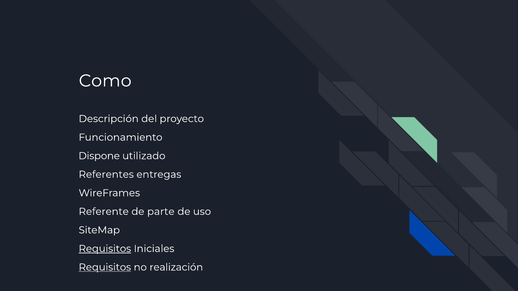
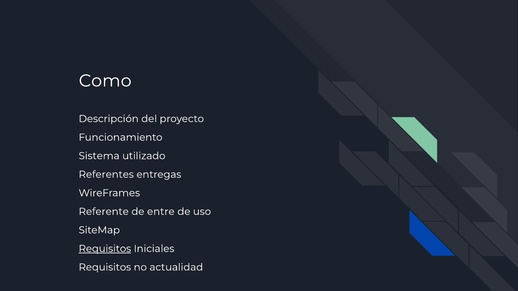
Dispone: Dispone -> Sistema (99, 156)
parte: parte -> entre (161, 212)
Requisitos underline: present -> none (105, 268)
realización: realización -> actualidad (176, 268)
